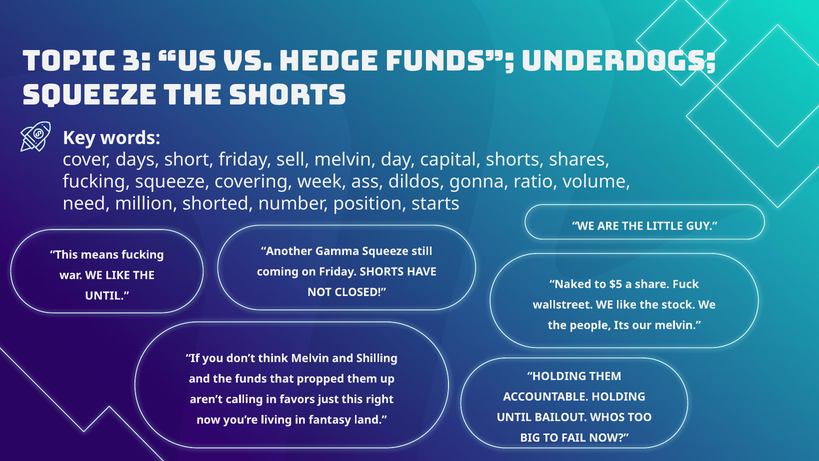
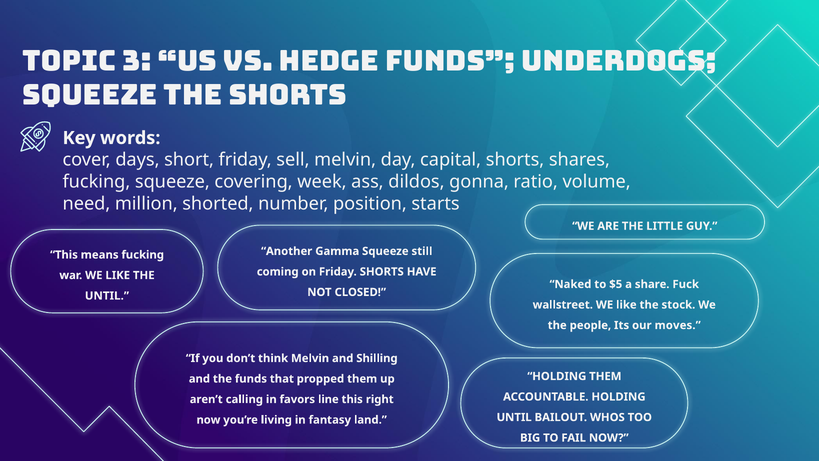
our melvin: melvin -> moves (678, 325)
just: just -> line (328, 399)
